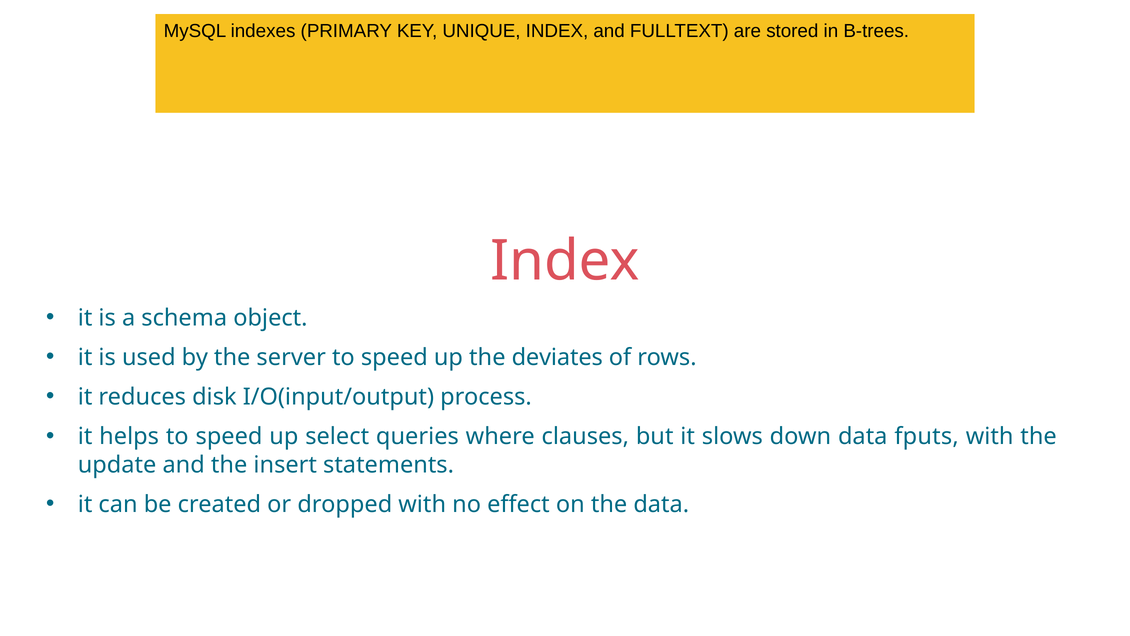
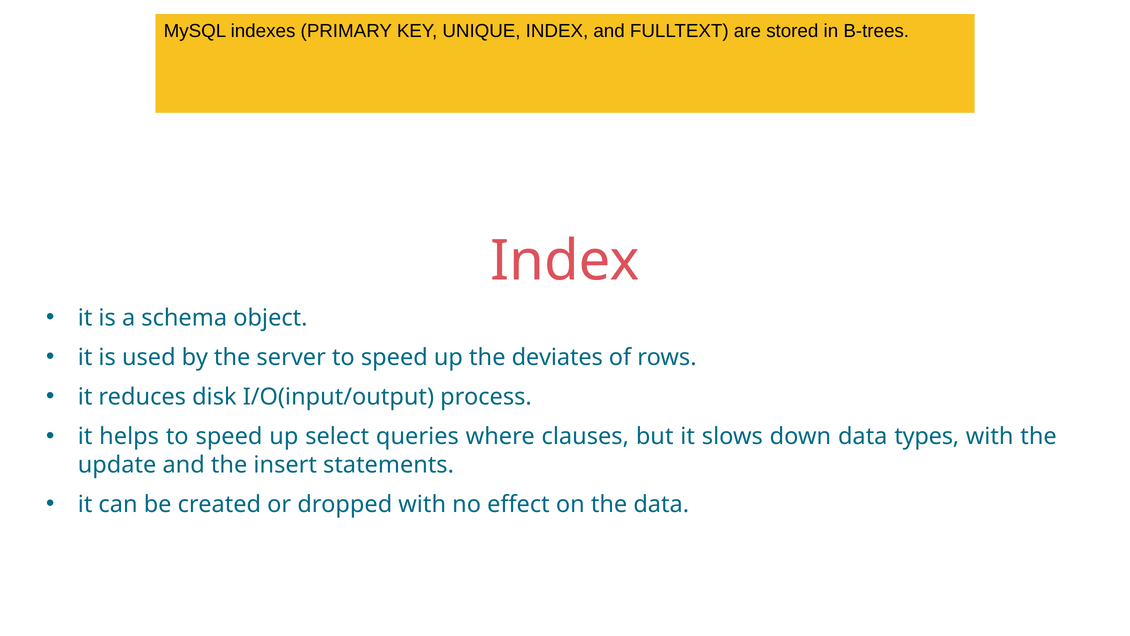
fputs: fputs -> types (927, 436)
